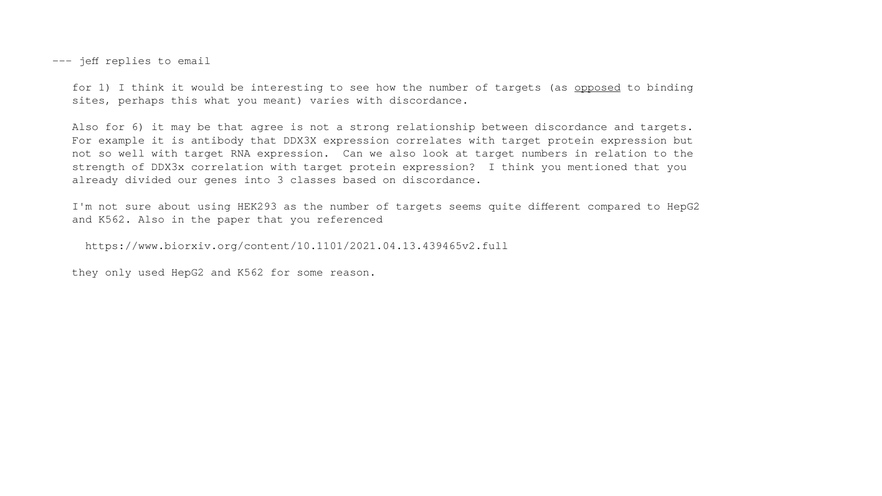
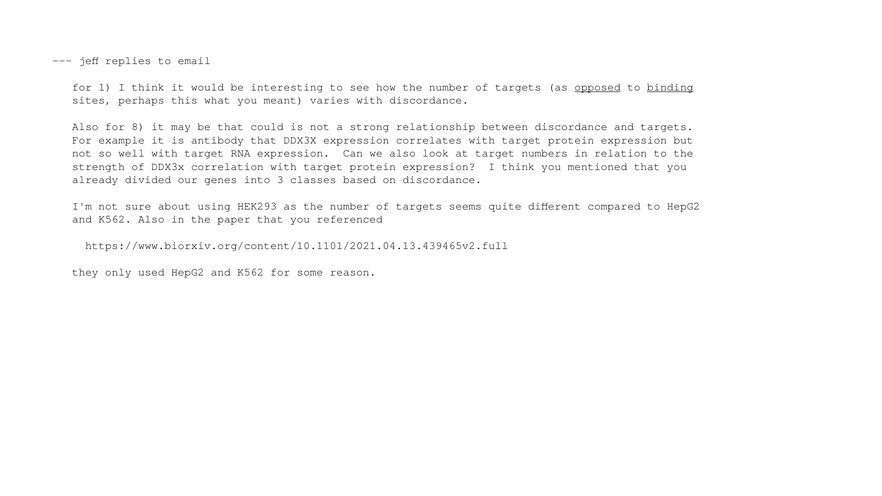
binding underline: none -> present (670, 87)
6: 6 -> 8 (138, 127)
agree: agree -> could (267, 127)
